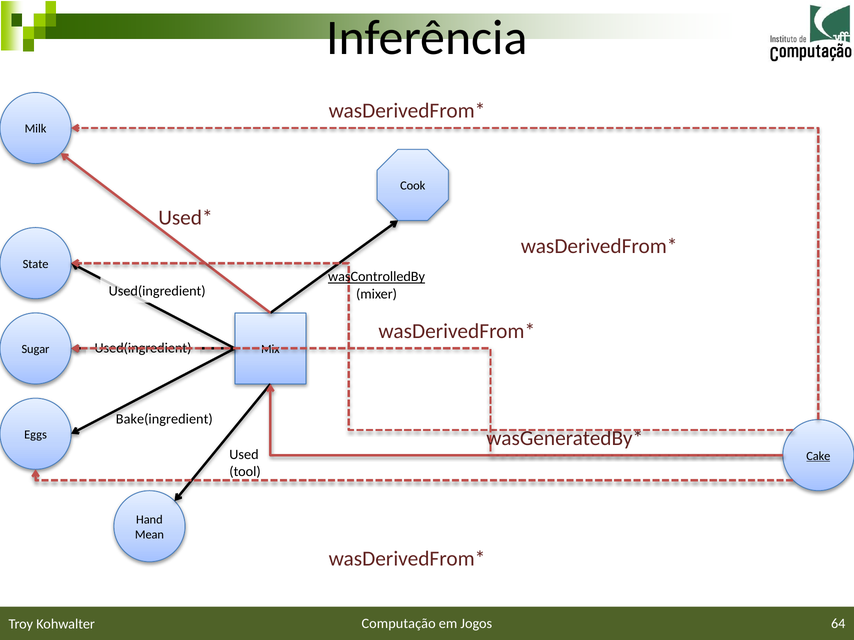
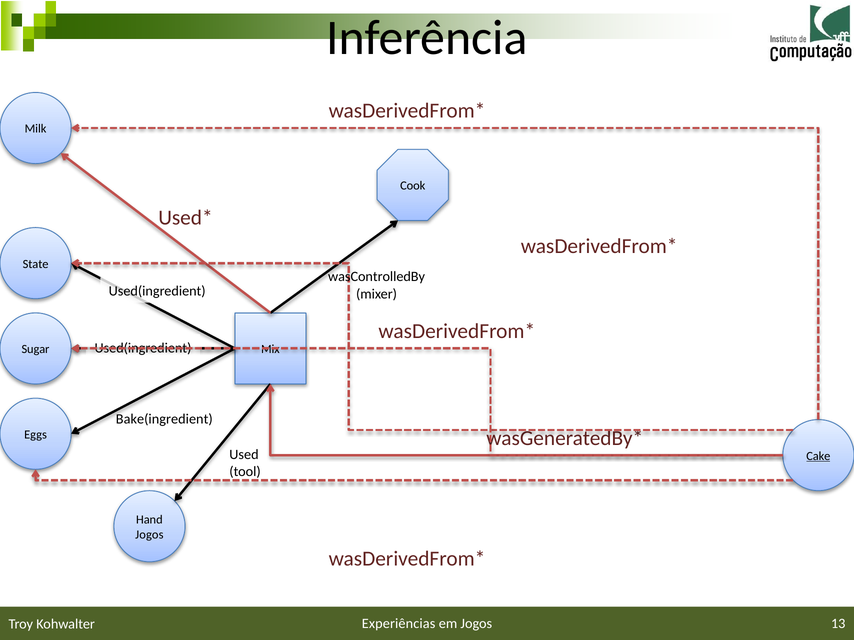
wasControlledBy underline: present -> none (377, 277)
Mean: Mean -> Jogos (149, 535)
Computação: Computação -> Experiências (399, 624)
64: 64 -> 13 (838, 624)
